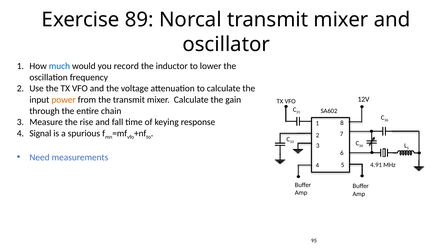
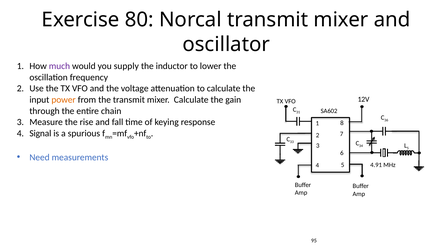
89: 89 -> 80 (139, 20)
much colour: blue -> purple (59, 66)
record: record -> supply (126, 66)
